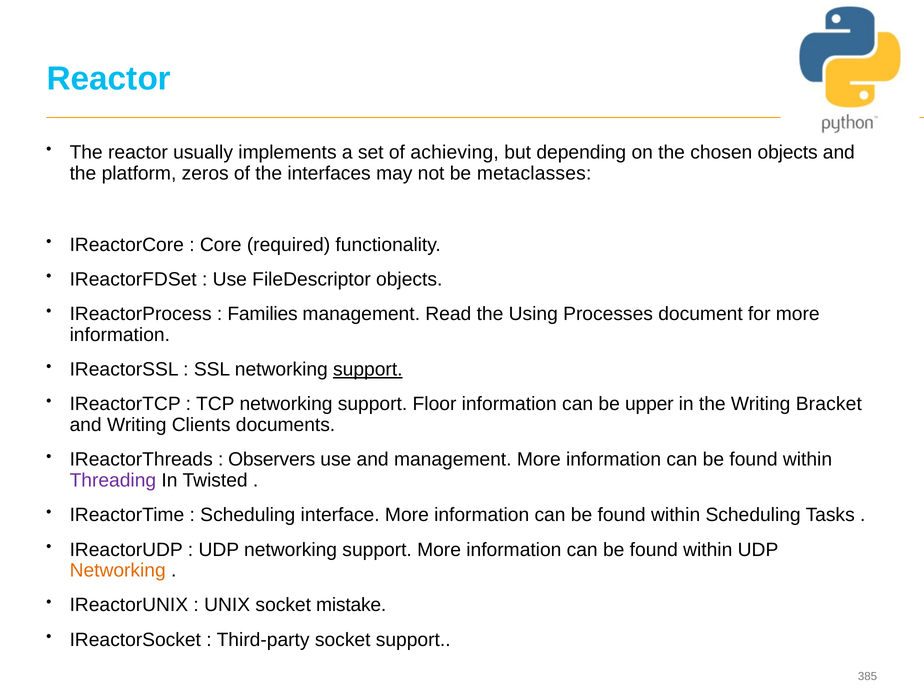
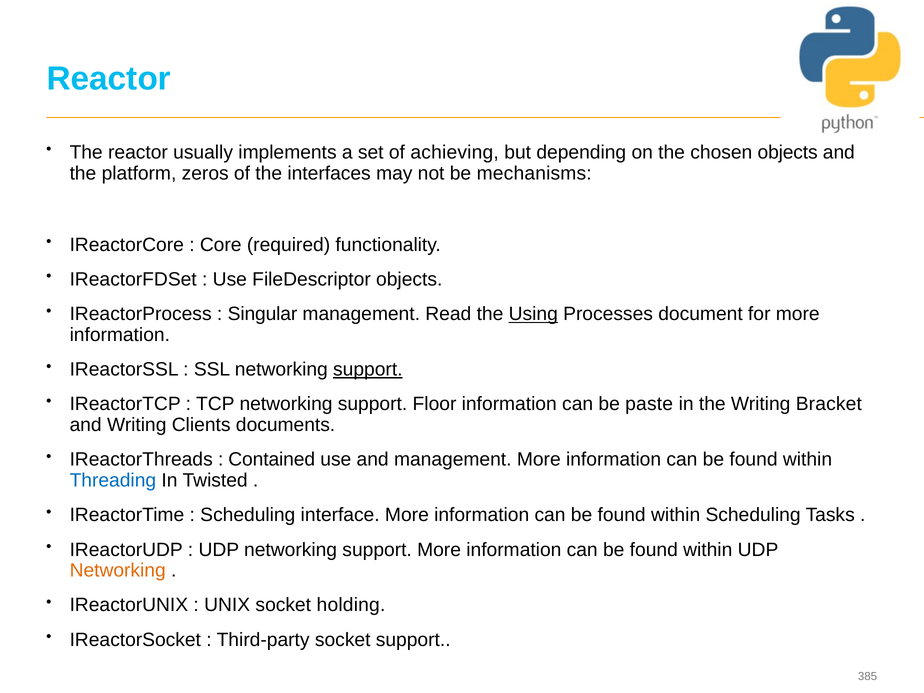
metaclasses: metaclasses -> mechanisms (534, 173)
Families: Families -> Singular (263, 314)
Using underline: none -> present (533, 314)
upper: upper -> paste (649, 404)
Observers: Observers -> Contained (272, 460)
Threading colour: purple -> blue (113, 480)
mistake: mistake -> holding (351, 605)
